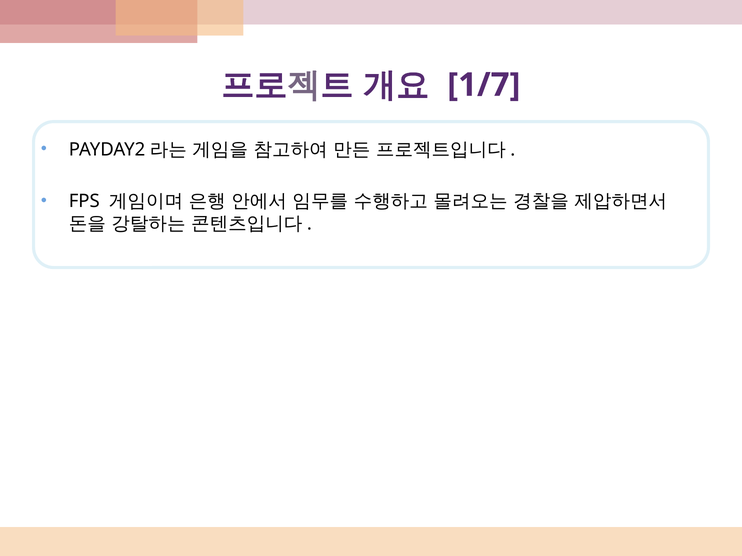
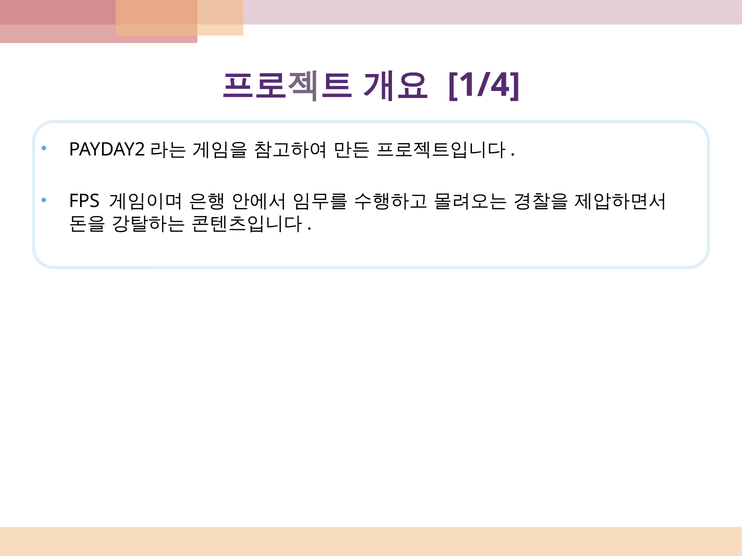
1/7: 1/7 -> 1/4 (484, 85)
